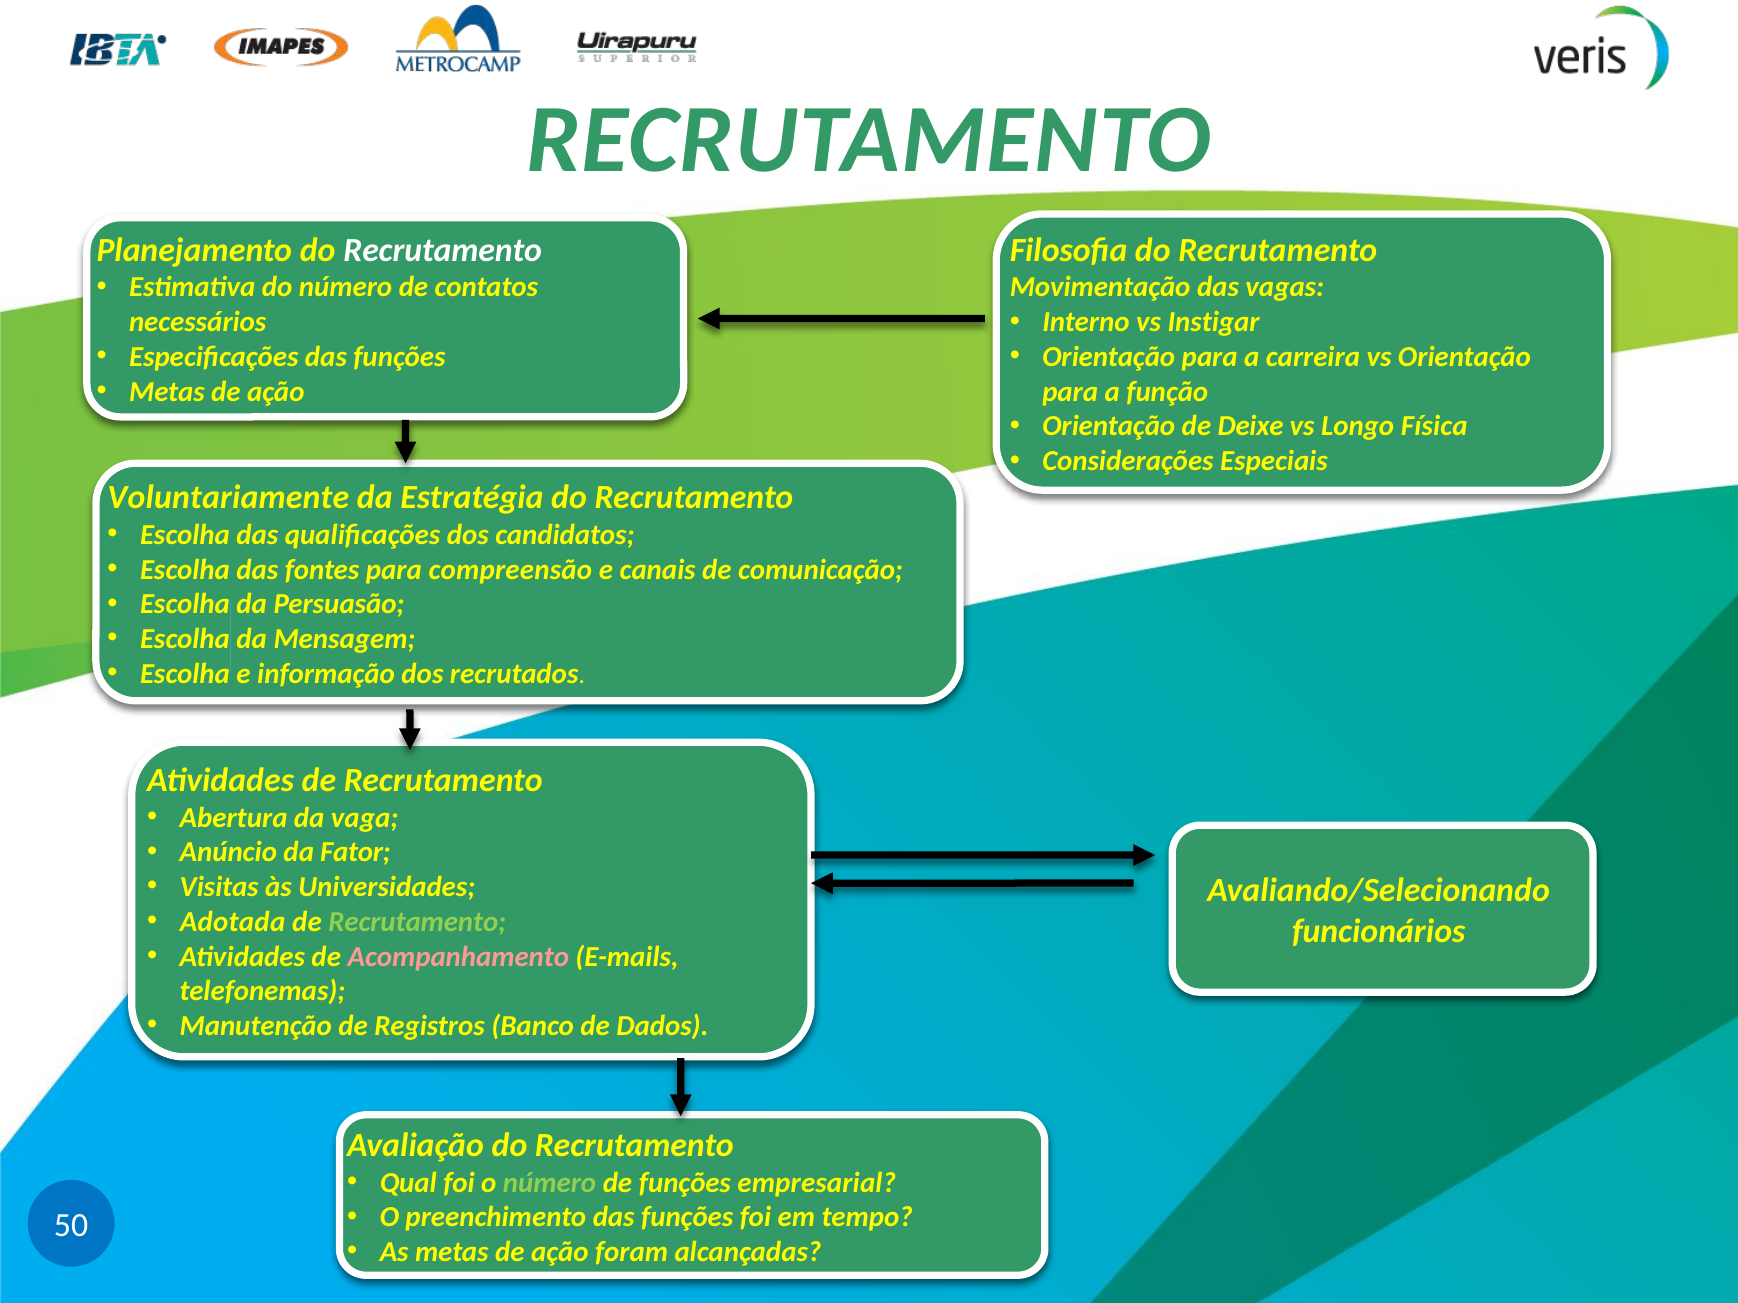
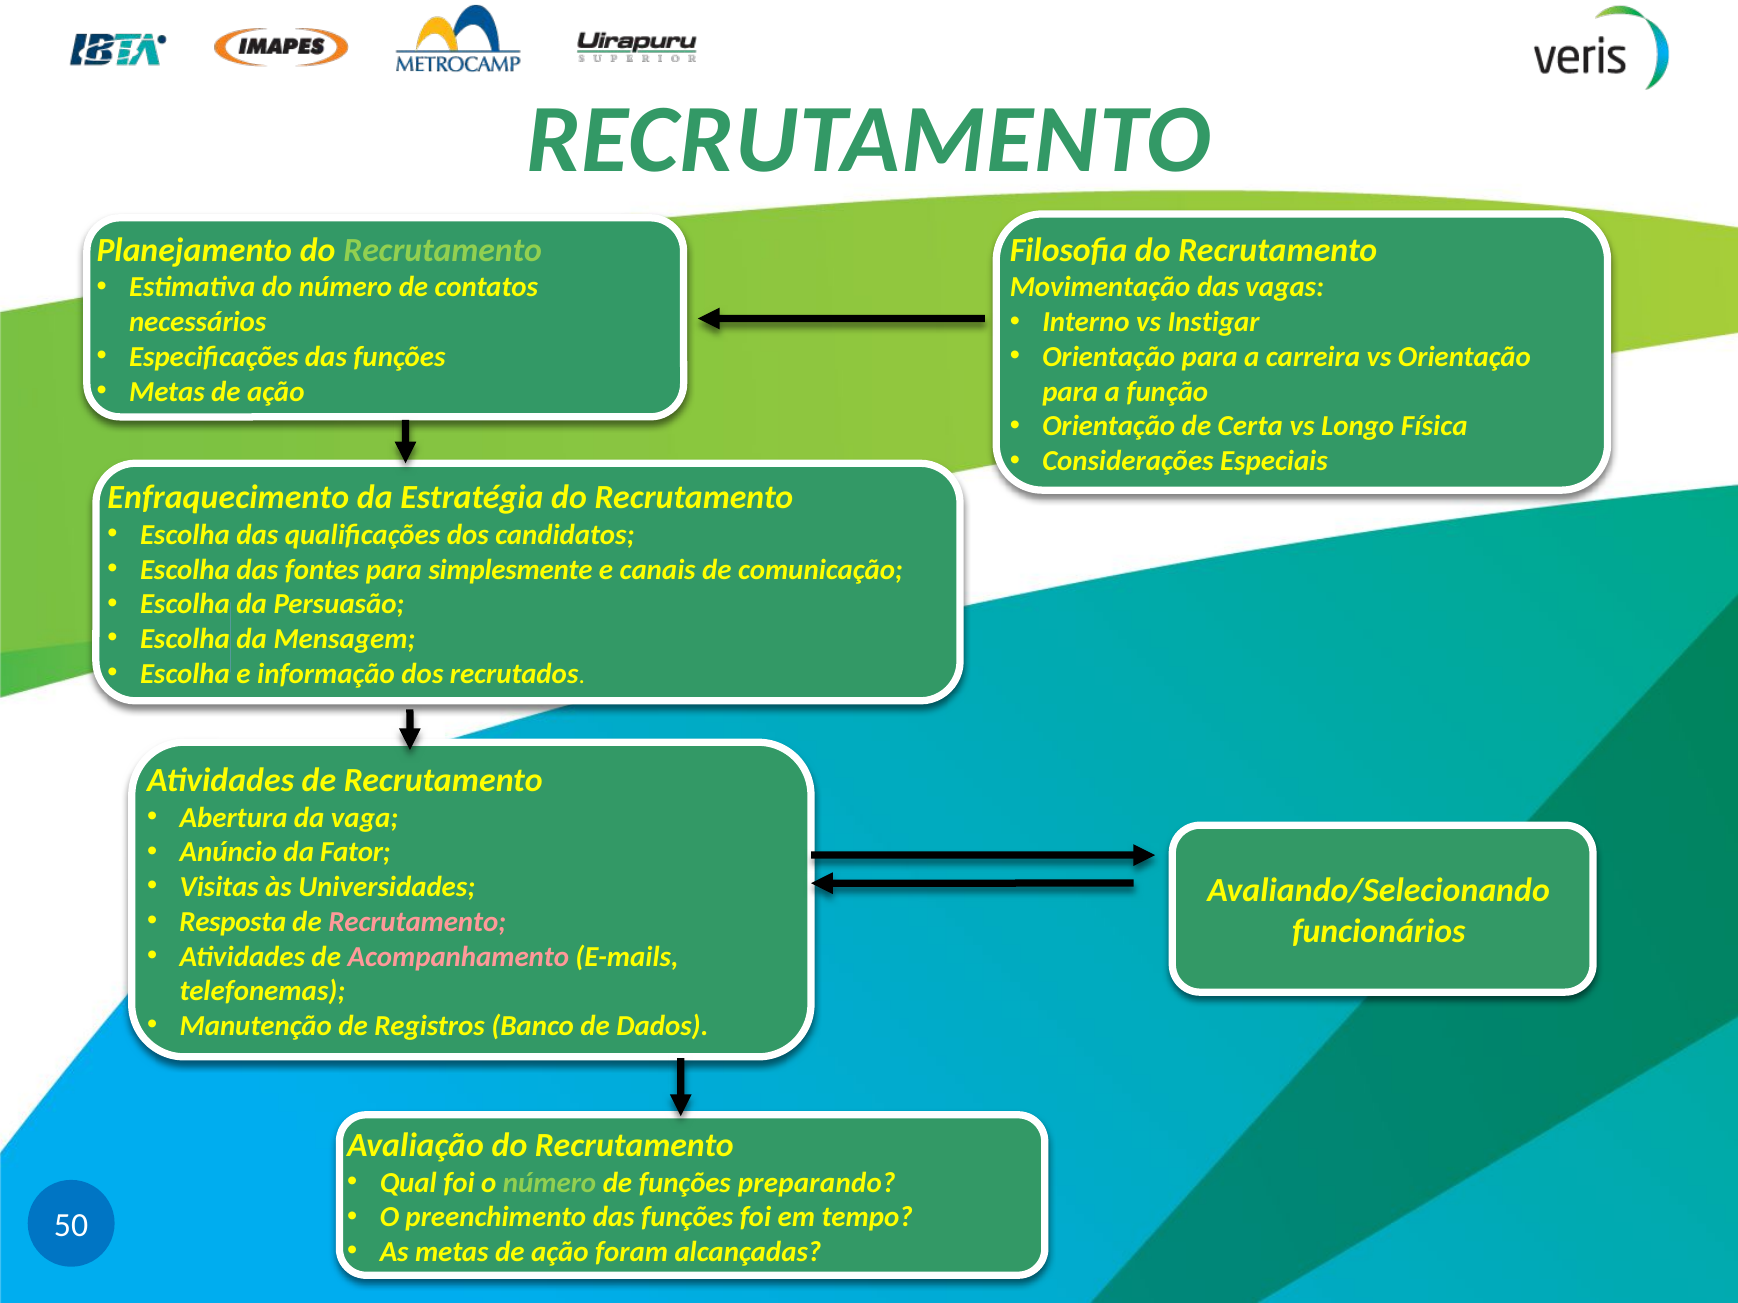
Recrutamento colour: white -> light green (443, 250)
Deixe: Deixe -> Certa (1250, 427)
Voluntariamente: Voluntariamente -> Enfraquecimento (228, 498)
compreensão: compreensão -> simplesmente (511, 570)
Adotada: Adotada -> Resposta (233, 922)
Recrutamento colour: light green -> pink (417, 922)
empresarial: empresarial -> preparando (817, 1183)
